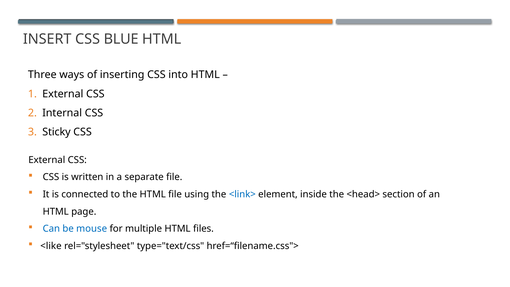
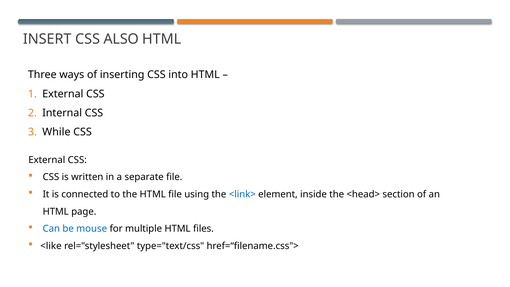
BLUE: BLUE -> ALSO (121, 39)
Sticky: Sticky -> While (56, 132)
